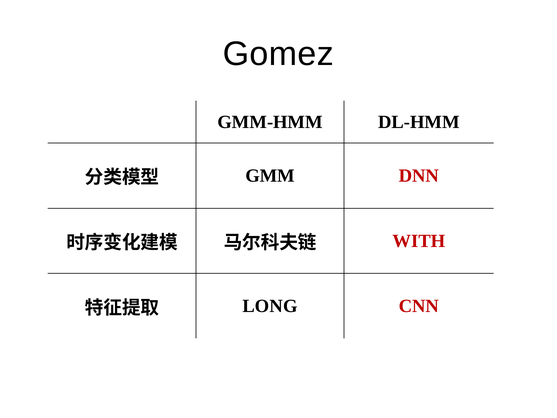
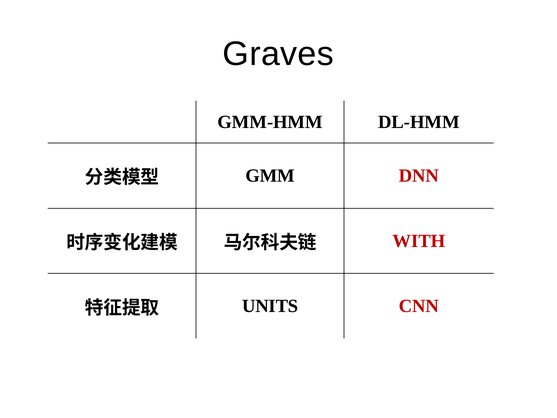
Gomez: Gomez -> Graves (278, 54)
LONG: LONG -> UNITS (270, 306)
